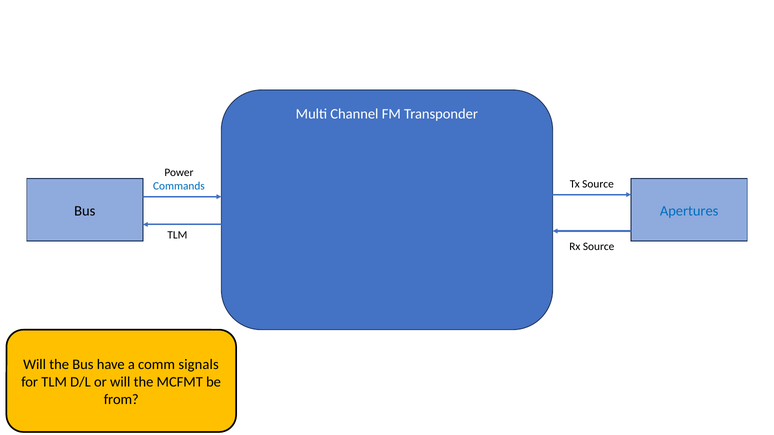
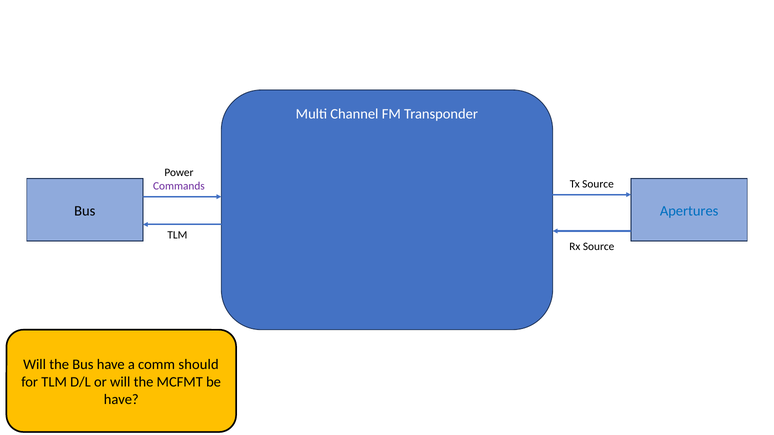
Commands colour: blue -> purple (179, 186)
signals: signals -> should (199, 365)
from: from -> have (121, 400)
